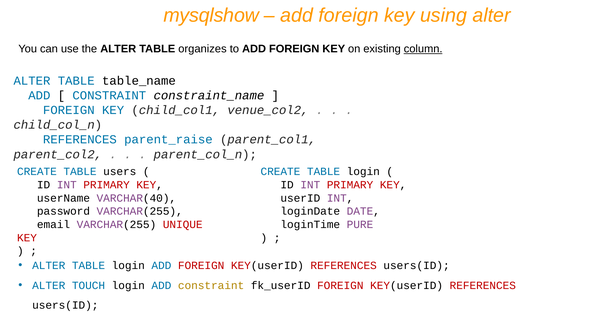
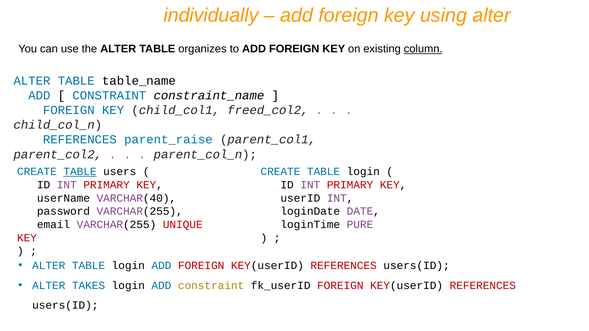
mysqlshow: mysqlshow -> individually (211, 15)
venue_col2: venue_col2 -> freed_col2 (268, 110)
TABLE underline: none -> present (80, 172)
TOUCH: TOUCH -> TAKES (89, 286)
